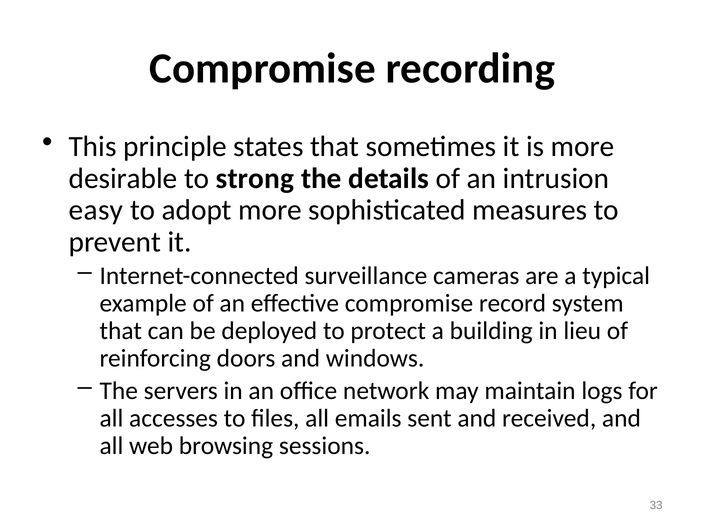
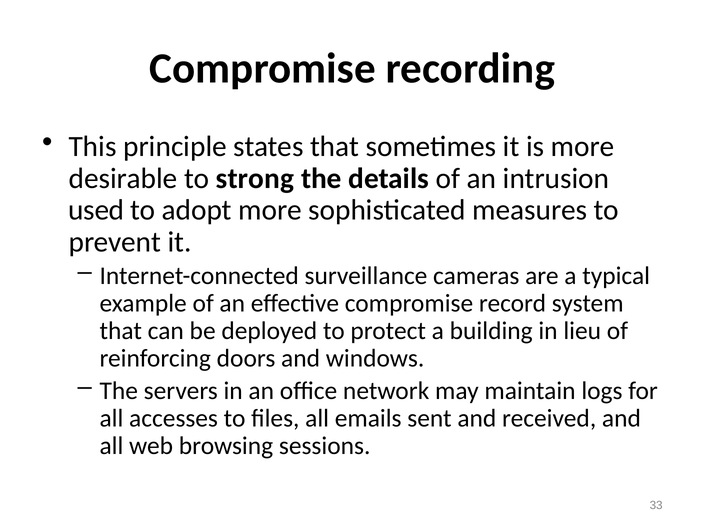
easy: easy -> used (96, 210)
